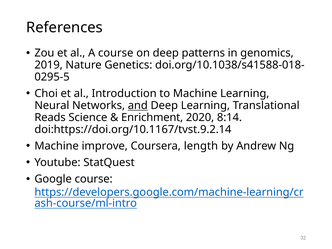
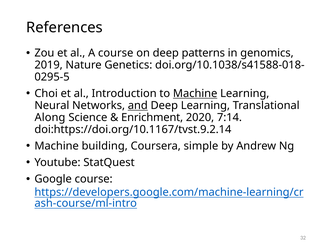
Machine underline: none -> present (195, 94)
Reads: Reads -> Along (50, 117)
8:14: 8:14 -> 7:14 (229, 117)
improve: improve -> building (105, 146)
length: length -> simple (201, 146)
